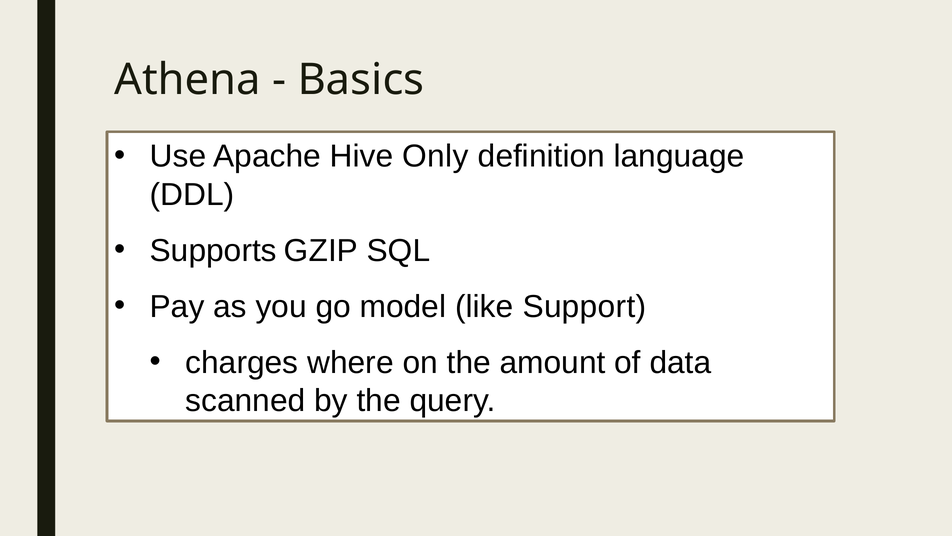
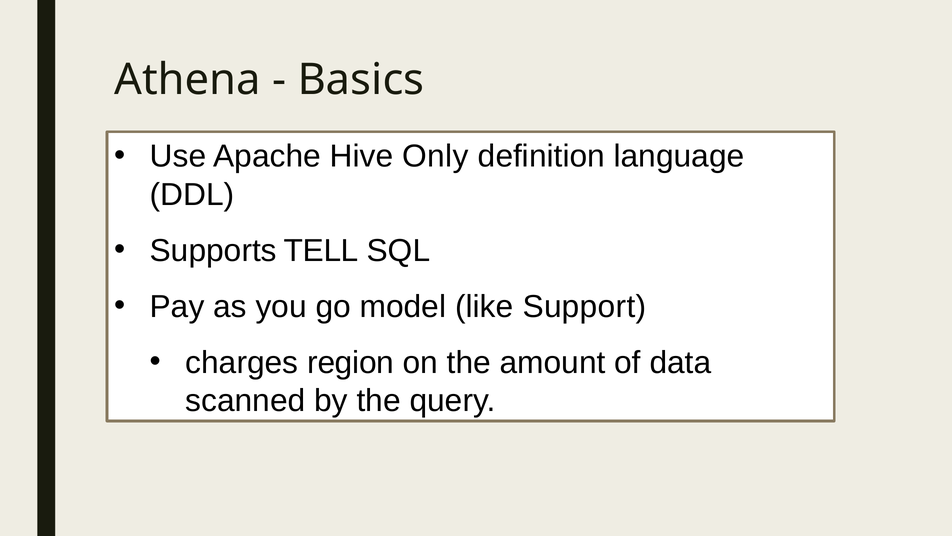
GZIP: GZIP -> TELL (321, 250)
where: where -> region (351, 362)
